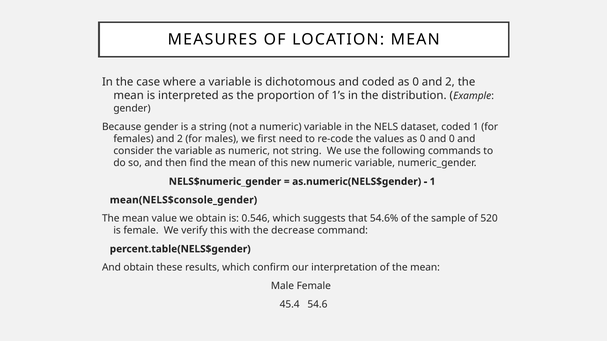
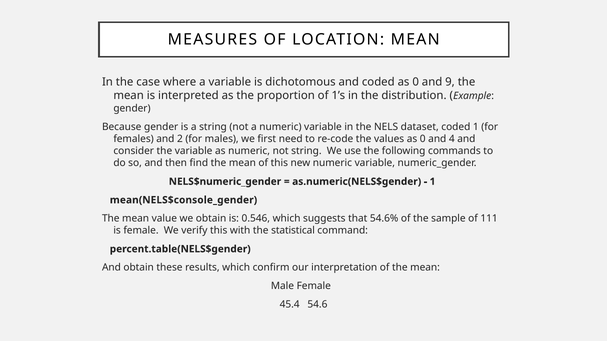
0 and 2: 2 -> 9 (450, 82)
and 0: 0 -> 4 (452, 139)
520: 520 -> 111 (489, 219)
decrease: decrease -> statistical (293, 231)
